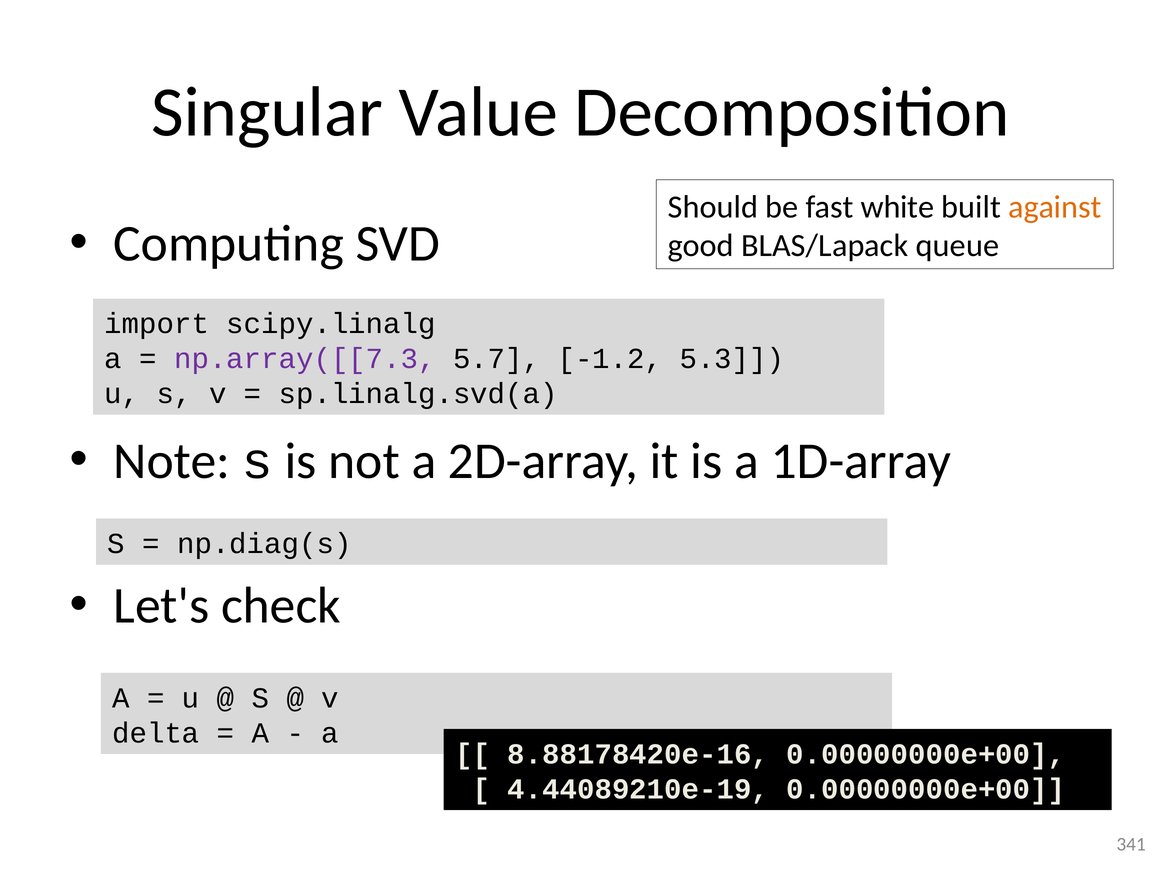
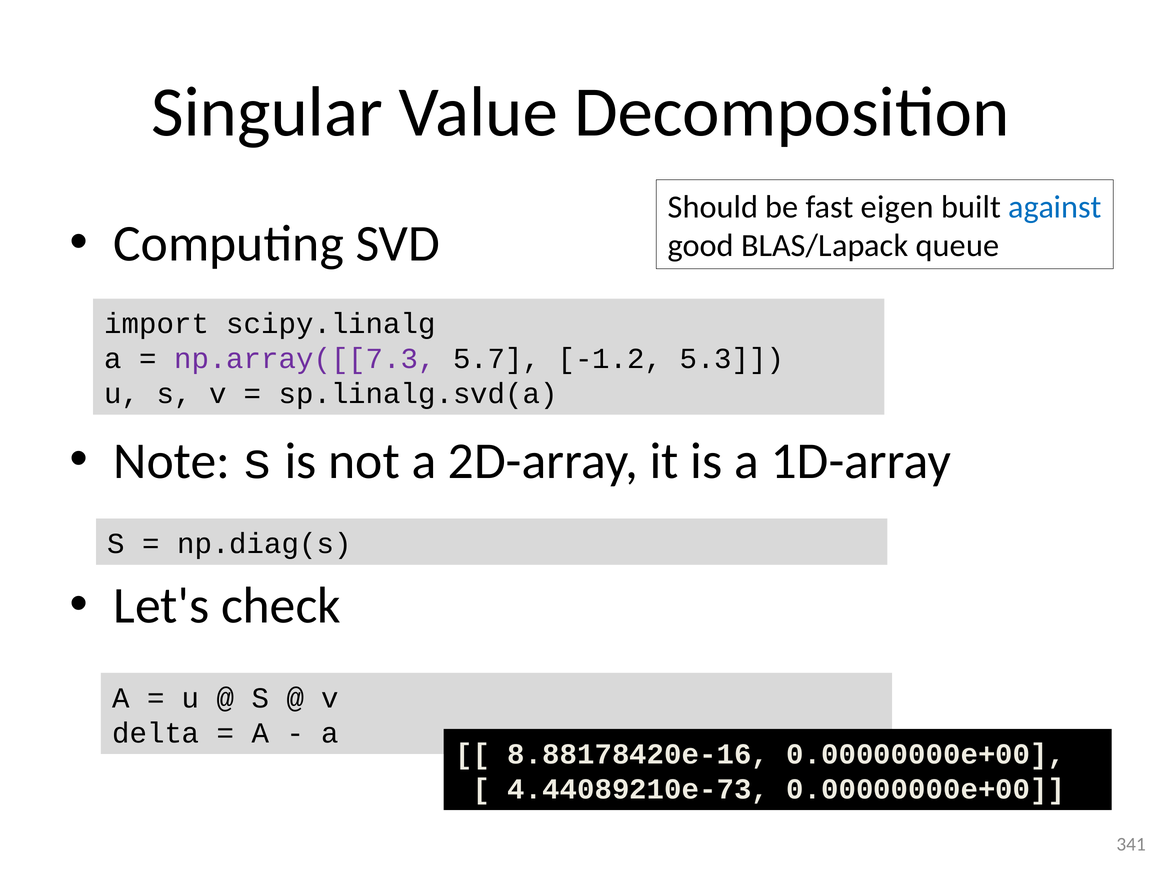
white: white -> eigen (897, 207)
against colour: orange -> blue (1055, 207)
4.44089210e-19: 4.44089210e-19 -> 4.44089210e-73 (638, 789)
